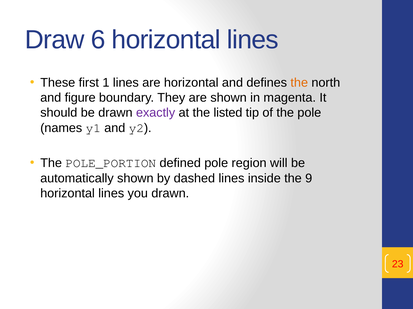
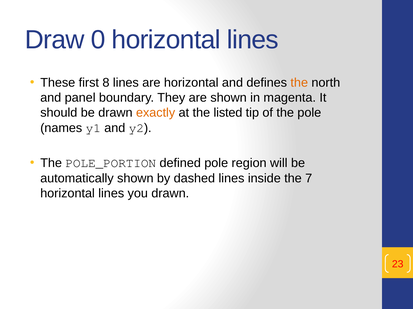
6: 6 -> 0 (98, 40)
1: 1 -> 8 (106, 83)
figure: figure -> panel (80, 98)
exactly colour: purple -> orange (156, 113)
9: 9 -> 7 (309, 179)
